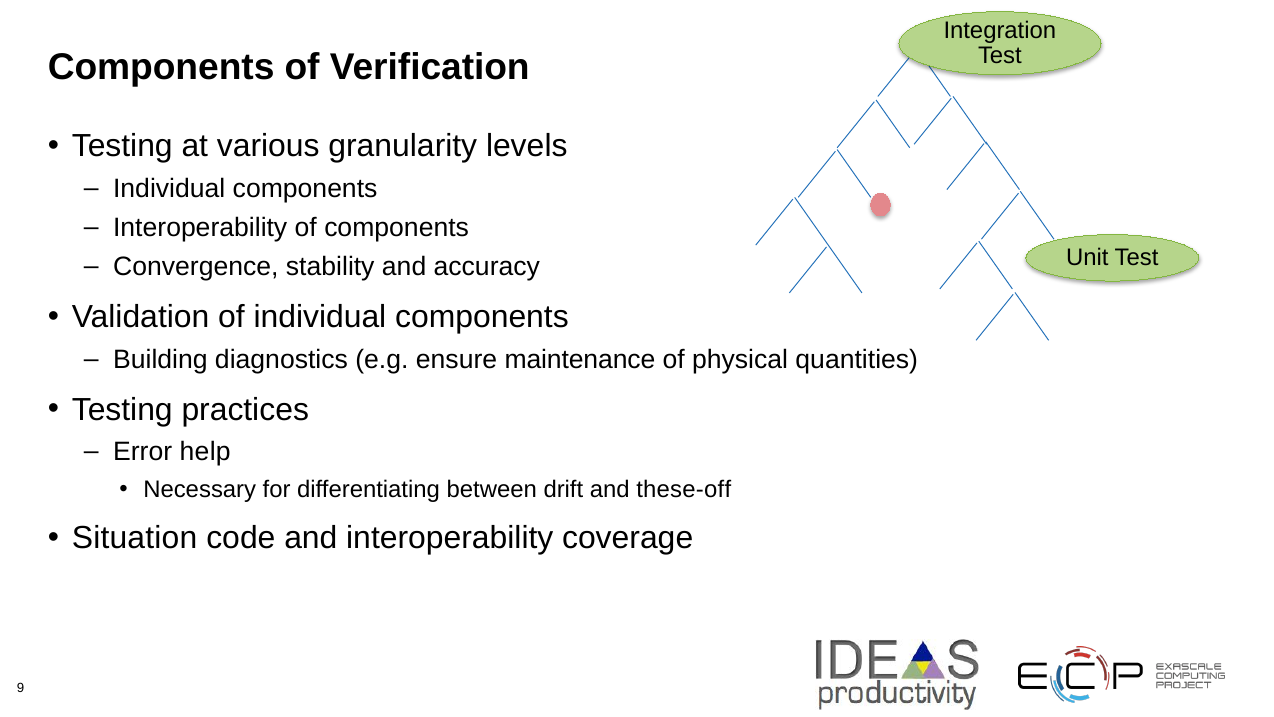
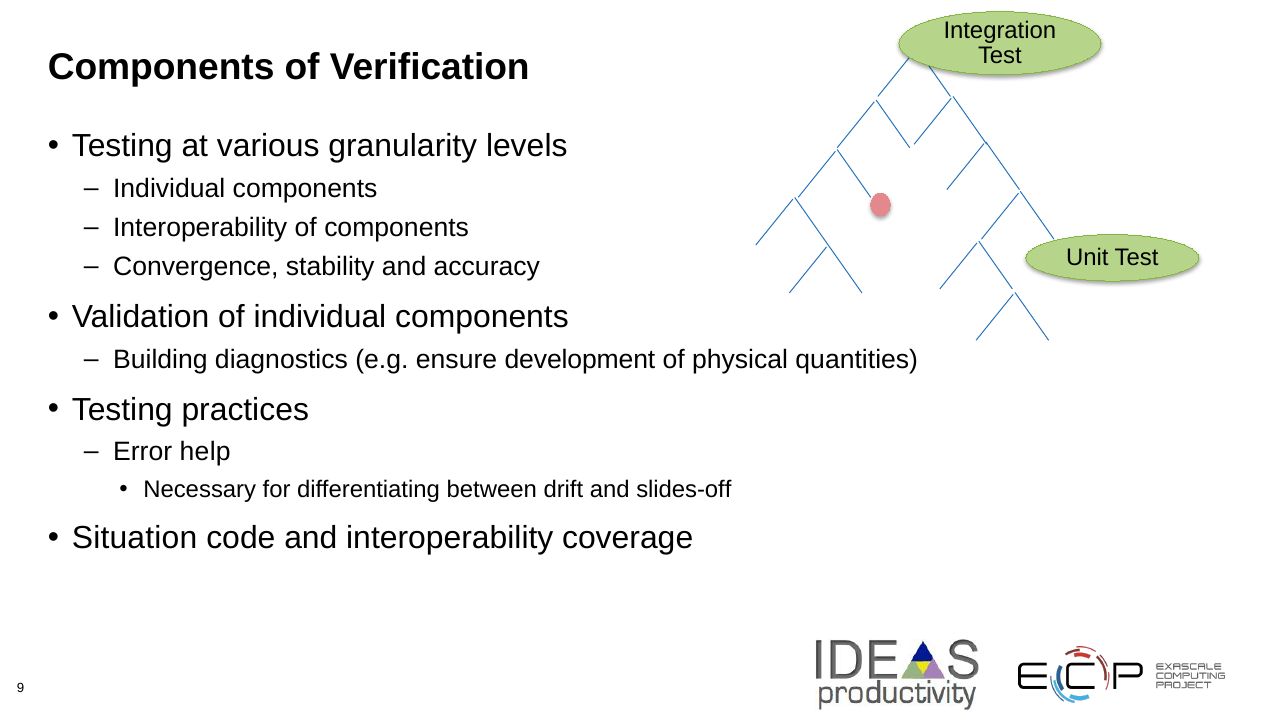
maintenance: maintenance -> development (580, 359)
these-off: these-off -> slides-off (684, 490)
